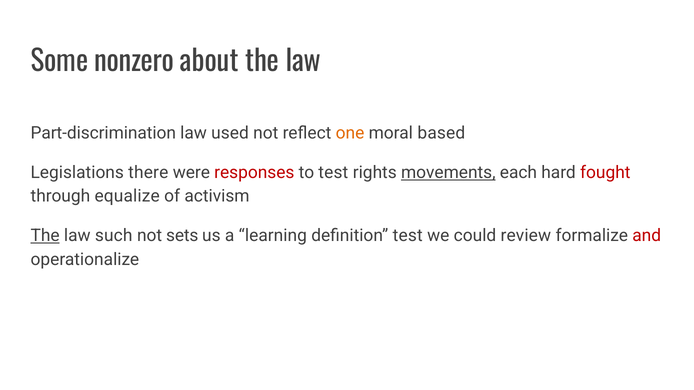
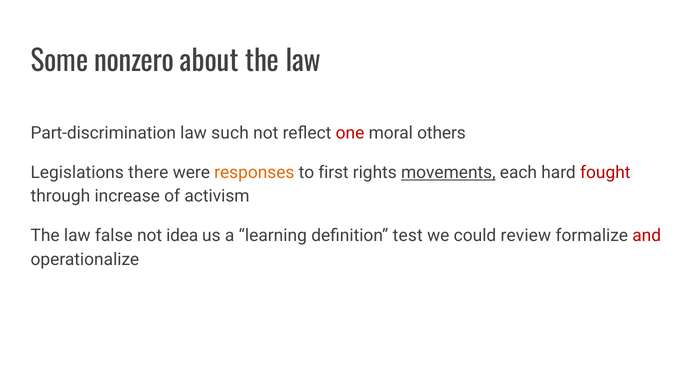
used: used -> such (230, 133)
one colour: orange -> red (350, 133)
based: based -> others (441, 133)
responses colour: red -> orange (254, 173)
to test: test -> first (333, 173)
equalize: equalize -> increase (127, 196)
The underline: present -> none (45, 236)
such: such -> false (114, 236)
sets: sets -> idea (182, 236)
